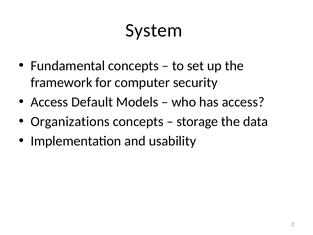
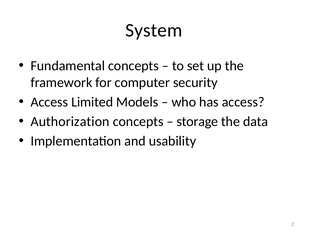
Default: Default -> Limited (92, 102)
Organizations: Organizations -> Authorization (70, 121)
